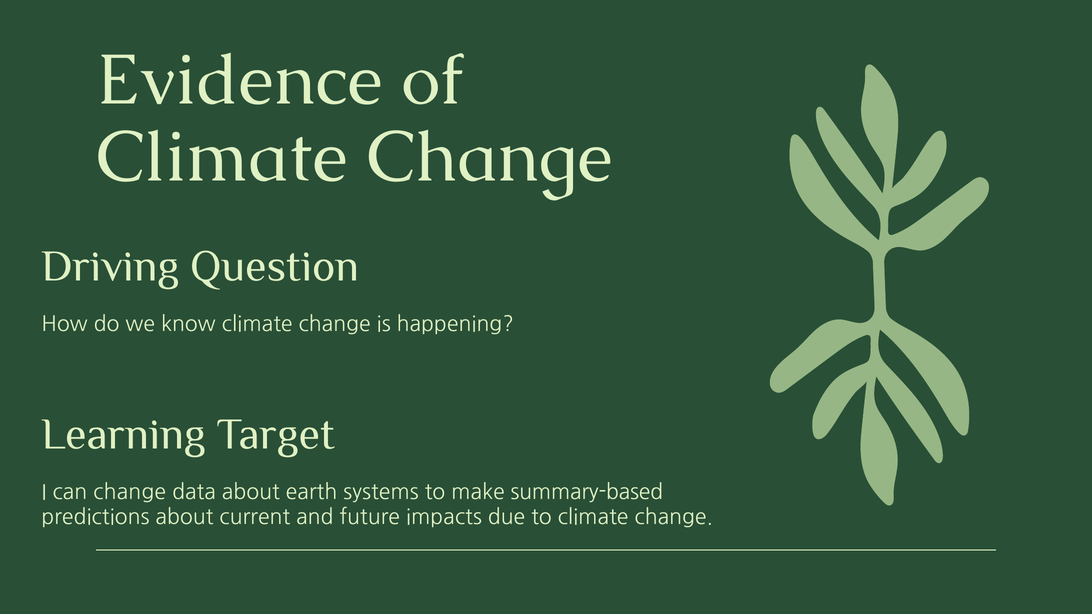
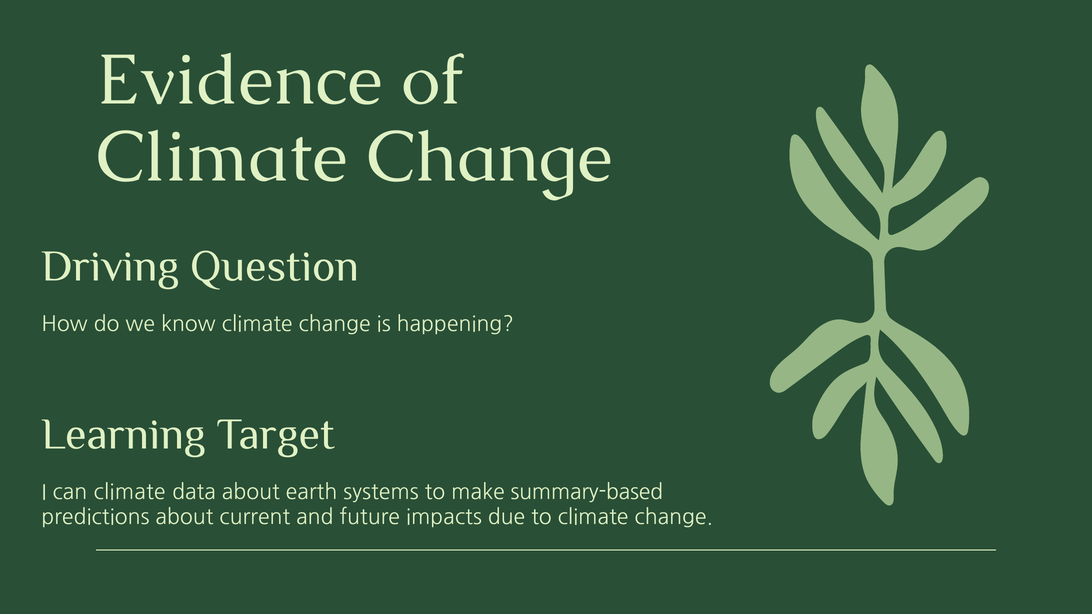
can change: change -> climate (130, 492)
